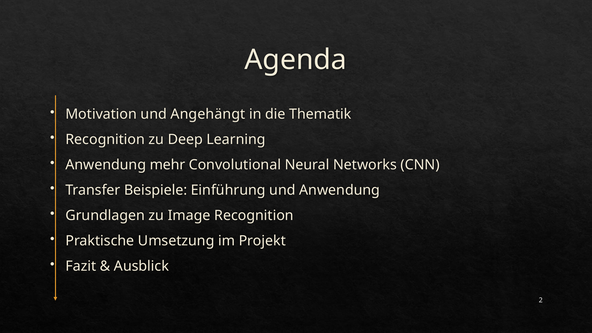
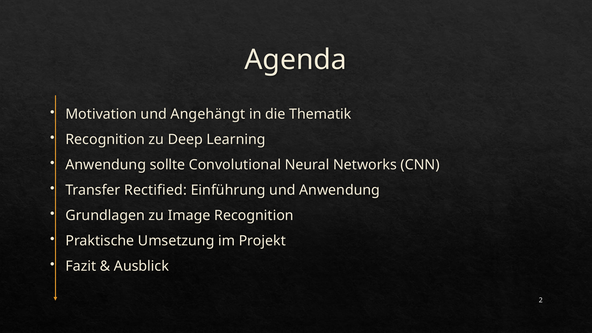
mehr: mehr -> sollte (167, 165)
Beispiele: Beispiele -> Rectified (156, 190)
